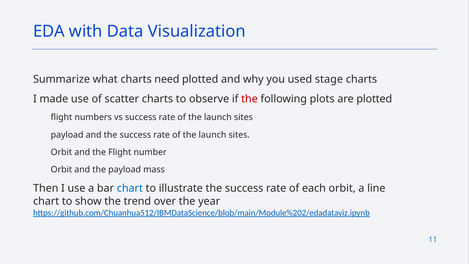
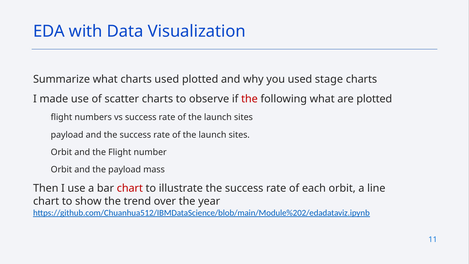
charts need: need -> used (167, 79)
following plots: plots -> what (322, 99)
chart colour: blue -> red (130, 188)
